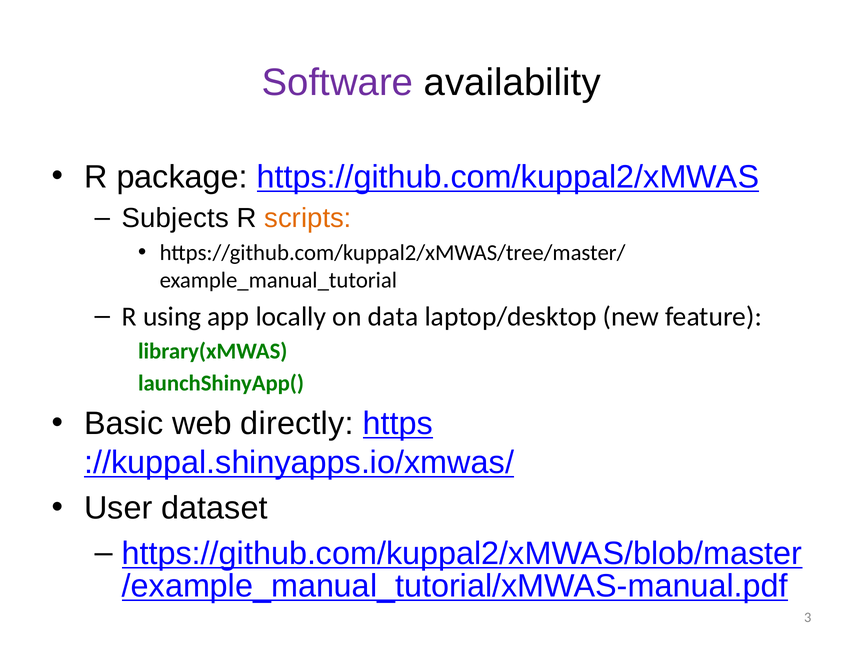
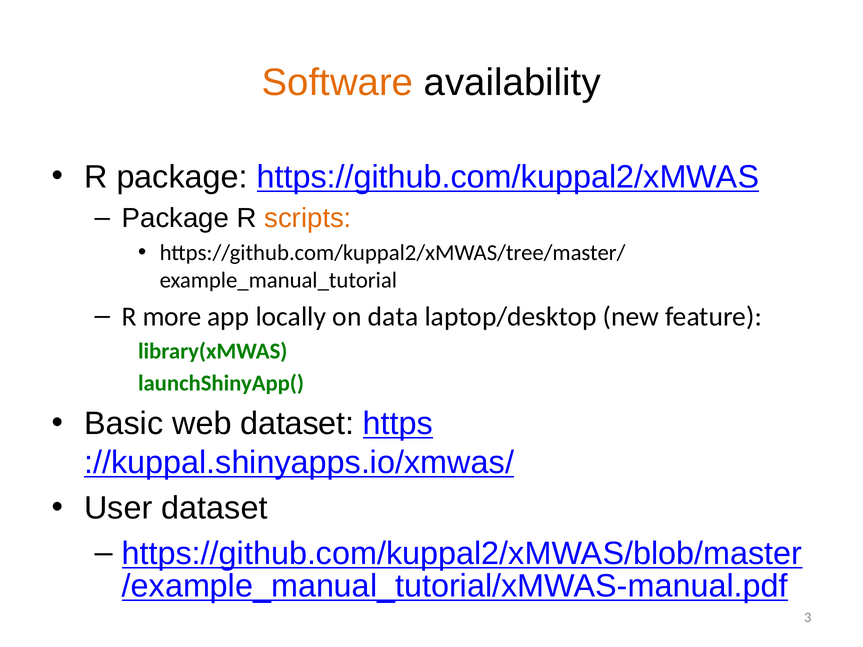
Software colour: purple -> orange (338, 83)
Subjects: Subjects -> Package (175, 218)
using: using -> more (172, 317)
web directly: directly -> dataset (297, 424)
